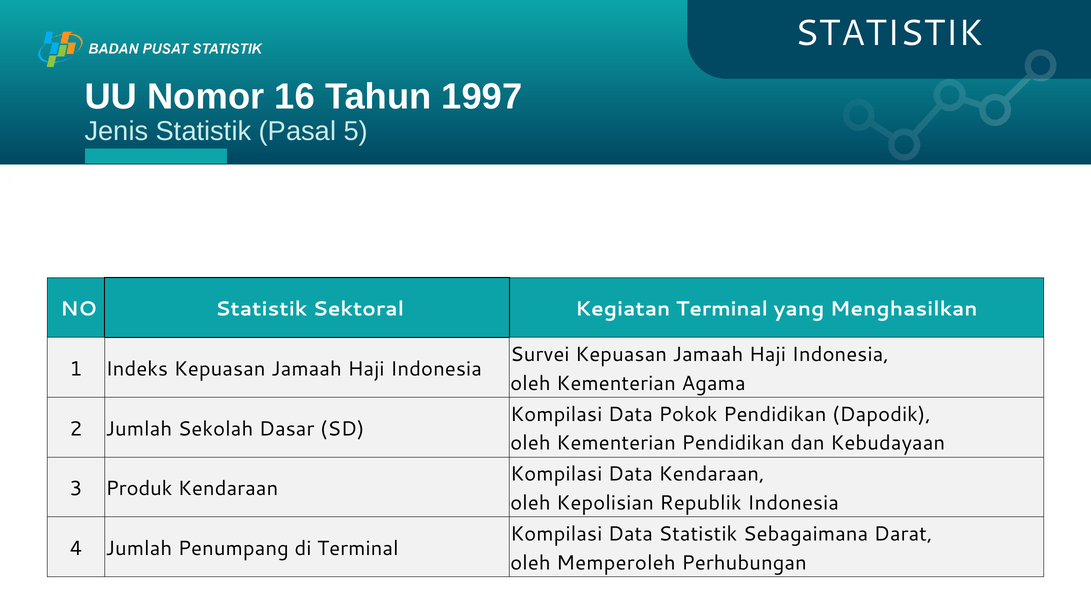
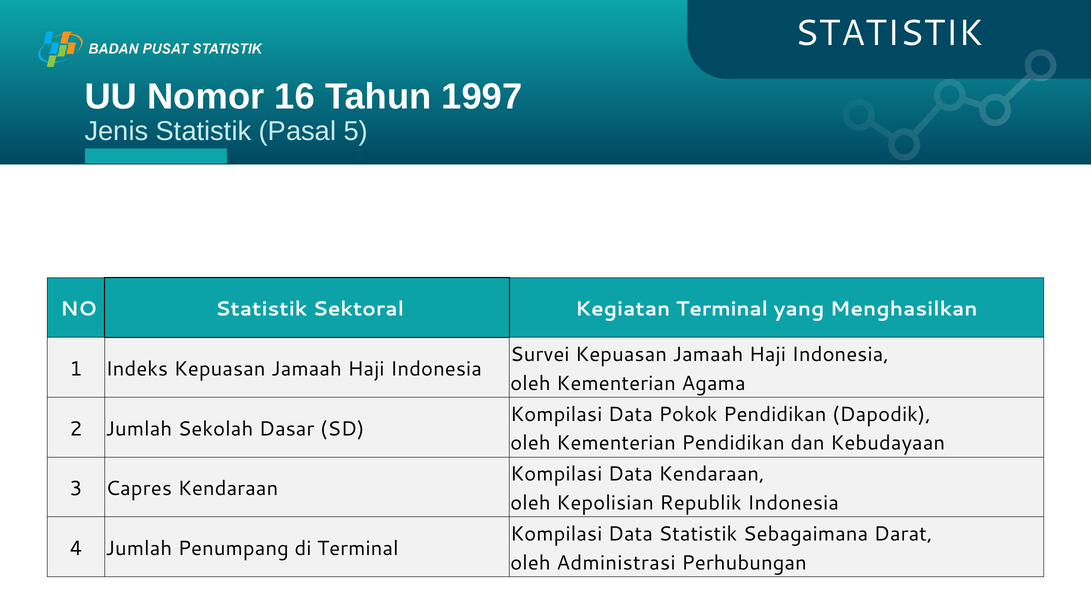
Produk: Produk -> Capres (139, 488)
Memperoleh: Memperoleh -> Administrasi (616, 563)
